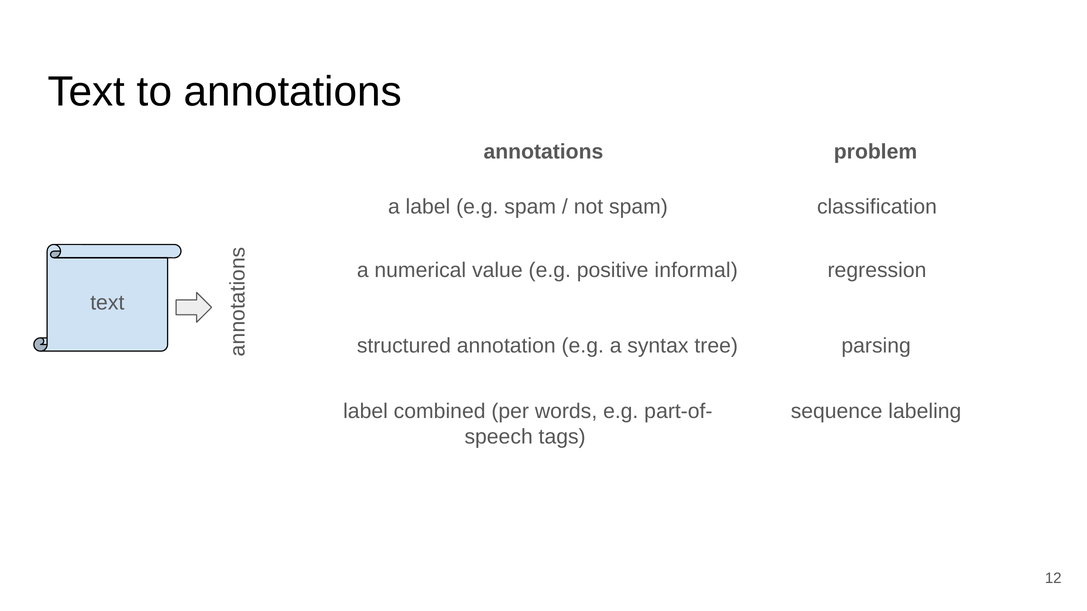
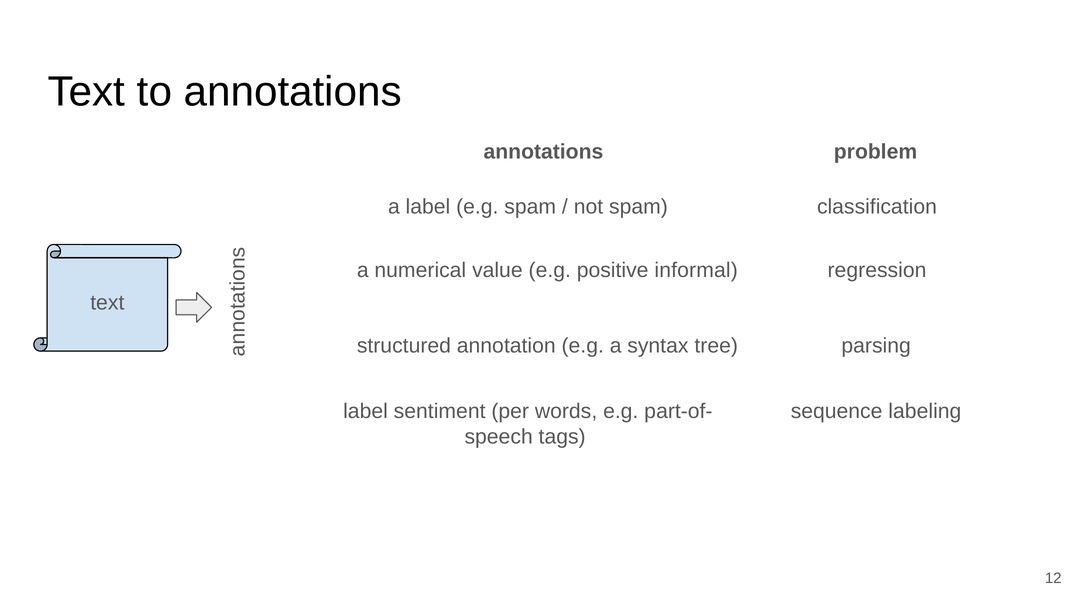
combined: combined -> sentiment (440, 412)
